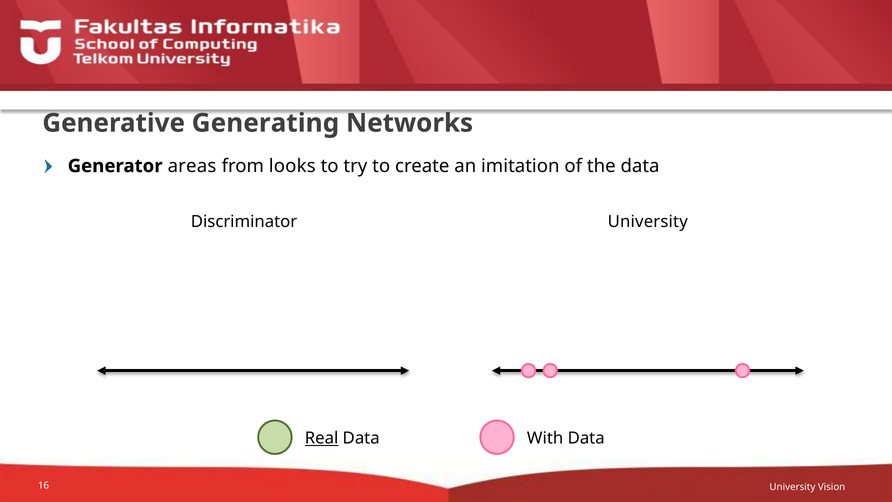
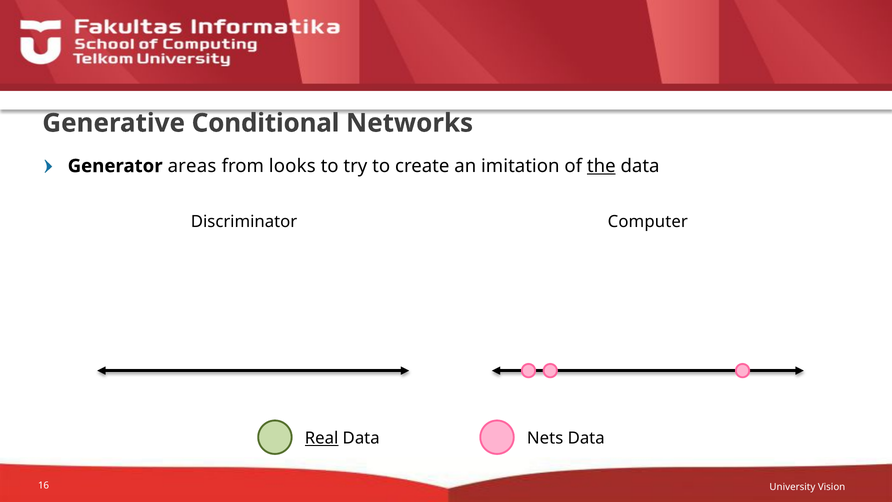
Generating: Generating -> Conditional (266, 123)
the underline: none -> present (601, 166)
University: University -> Computer (648, 222)
With: With -> Nets (545, 438)
